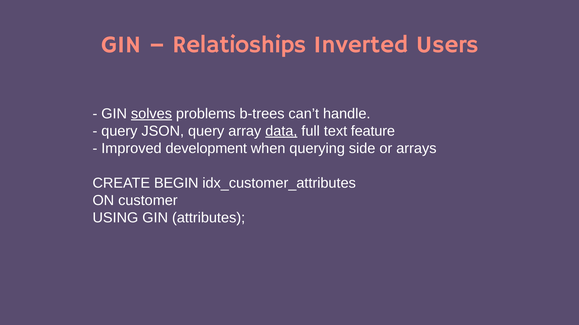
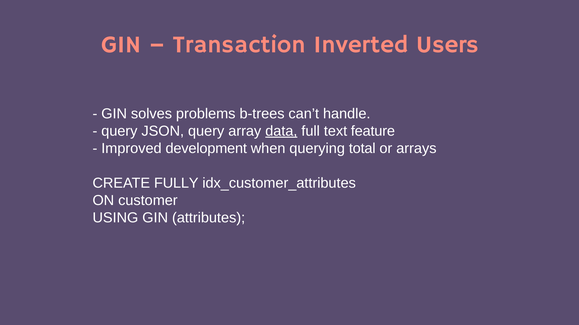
Relatioships: Relatioships -> Transaction (239, 45)
solves underline: present -> none (152, 114)
side: side -> total (362, 149)
BEGIN: BEGIN -> FULLY (176, 183)
